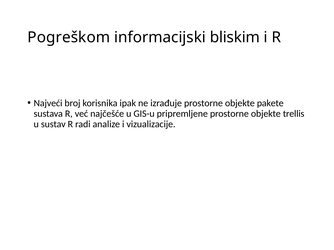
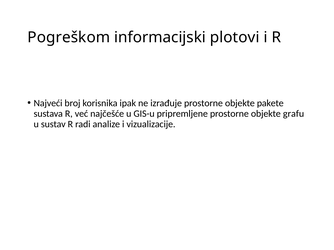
bliskim: bliskim -> plotovi (235, 37)
trellis: trellis -> grafu (294, 114)
